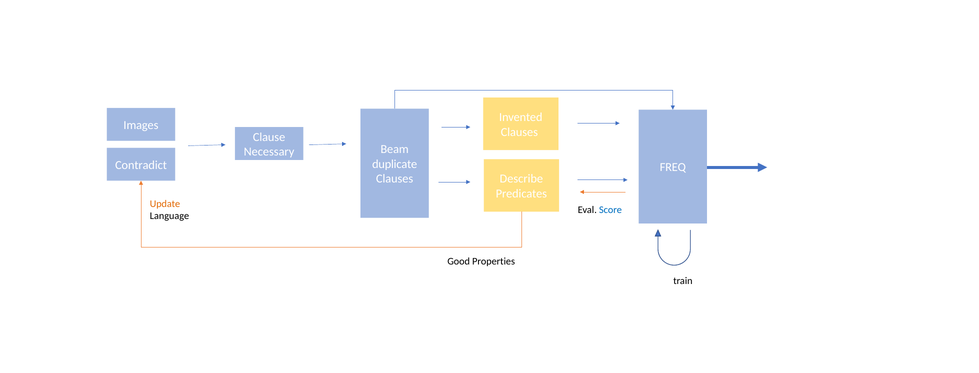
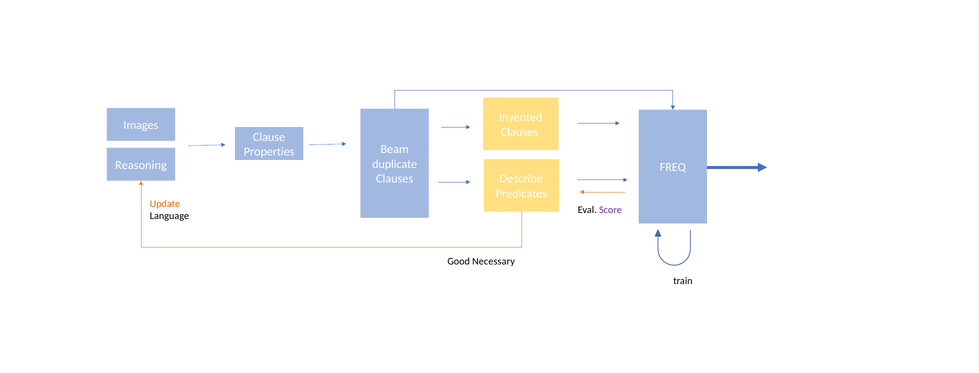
Necessary: Necessary -> Properties (269, 152)
Contradict: Contradict -> Reasoning (141, 165)
Score colour: blue -> purple (610, 210)
Properties: Properties -> Necessary (494, 261)
